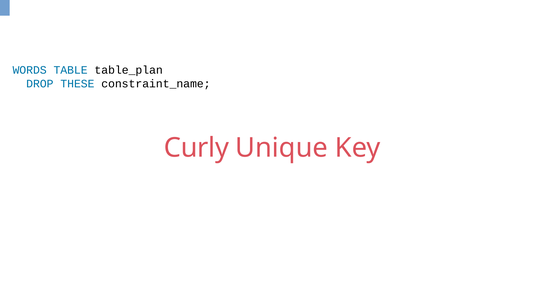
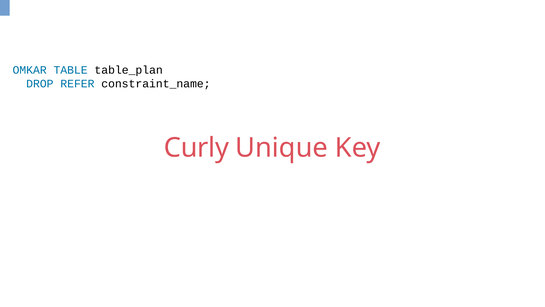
WORDS: WORDS -> OMKAR (30, 70)
THESE: THESE -> REFER (77, 84)
